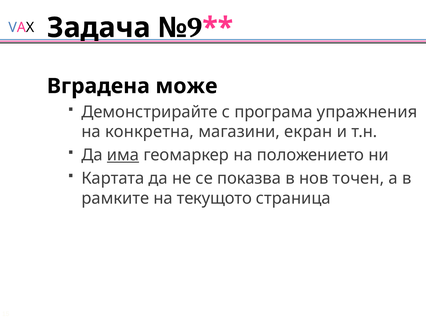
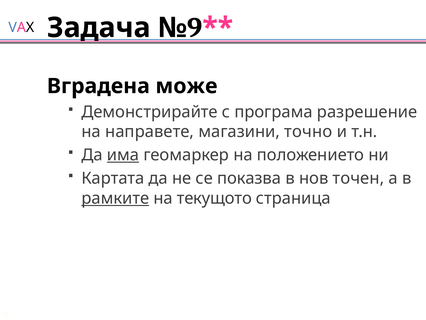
упражнения: упражнения -> разрешение (367, 112)
конкретна: конкретна -> направете (150, 132)
екран: екран -> точно (308, 132)
рамките underline: none -> present (115, 198)
